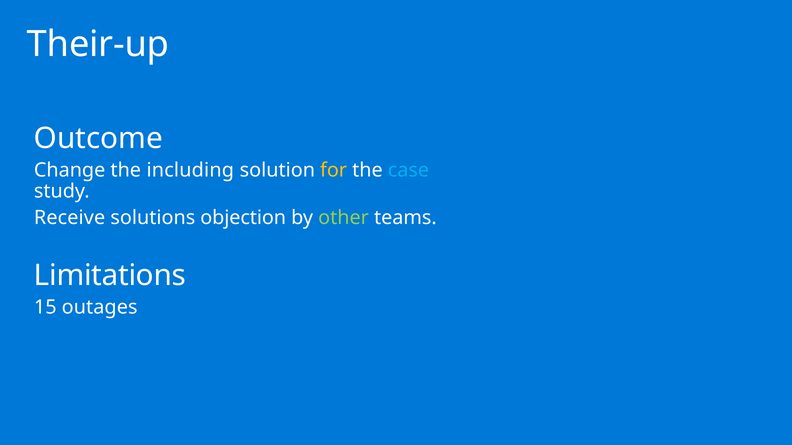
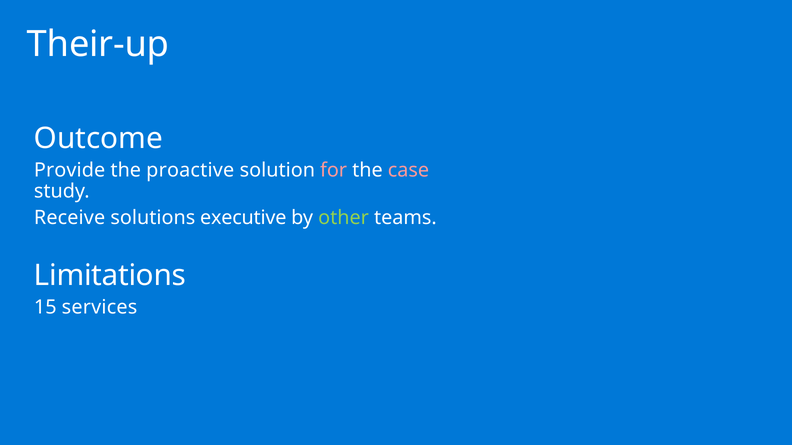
Change: Change -> Provide (70, 170)
including: including -> proactive (190, 170)
for colour: yellow -> pink (334, 170)
case colour: light blue -> pink (408, 170)
objection: objection -> executive (243, 218)
outages: outages -> services (100, 308)
